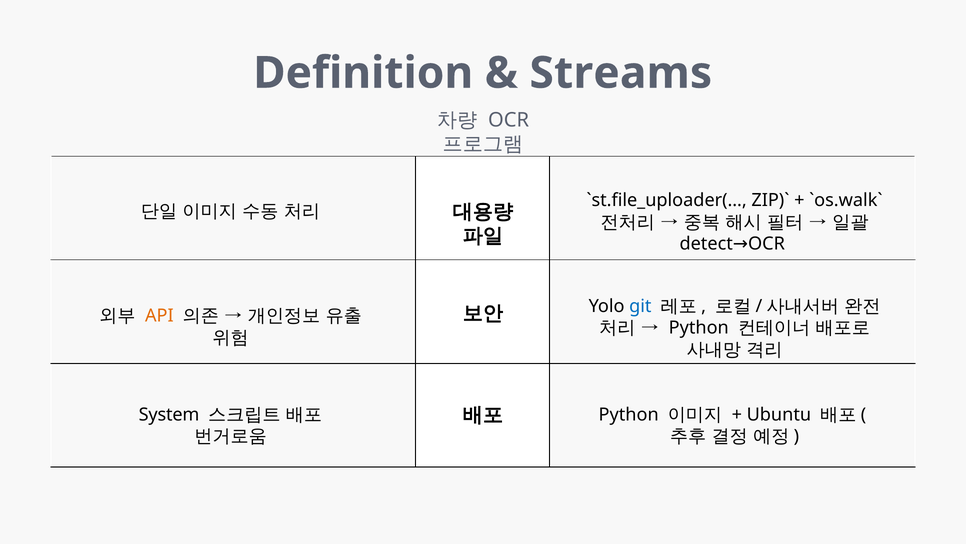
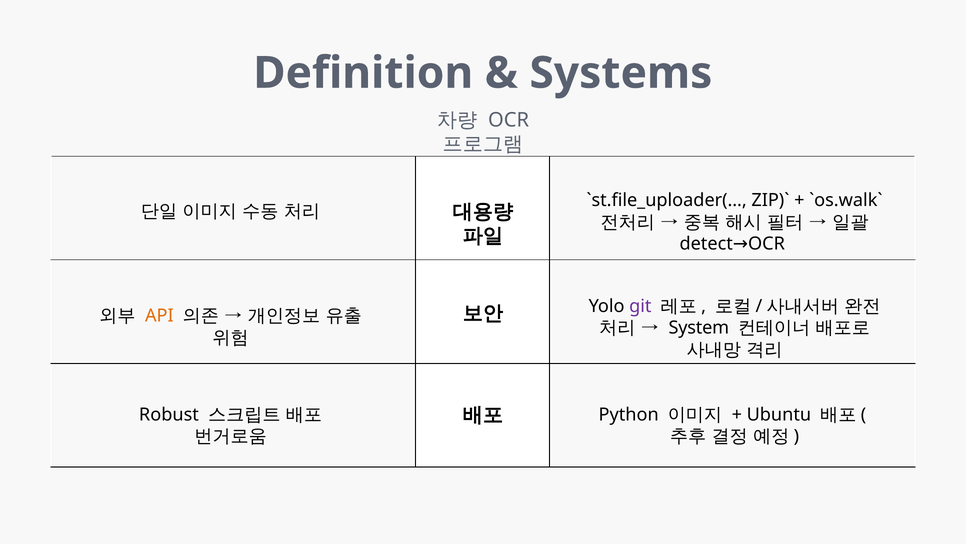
Streams: Streams -> Systems (621, 73)
git colour: blue -> purple (640, 306)
Python: Python -> System (699, 328)
System: System -> Robust (169, 414)
